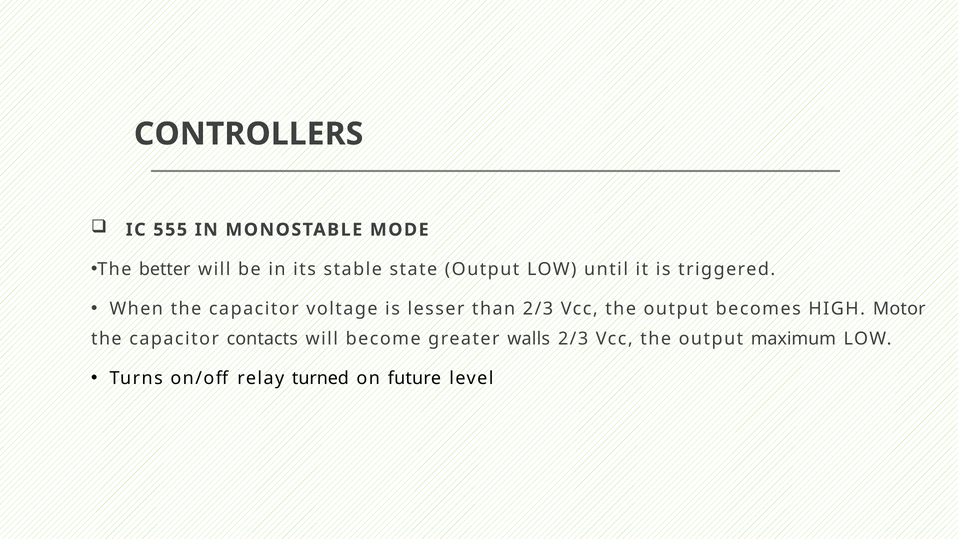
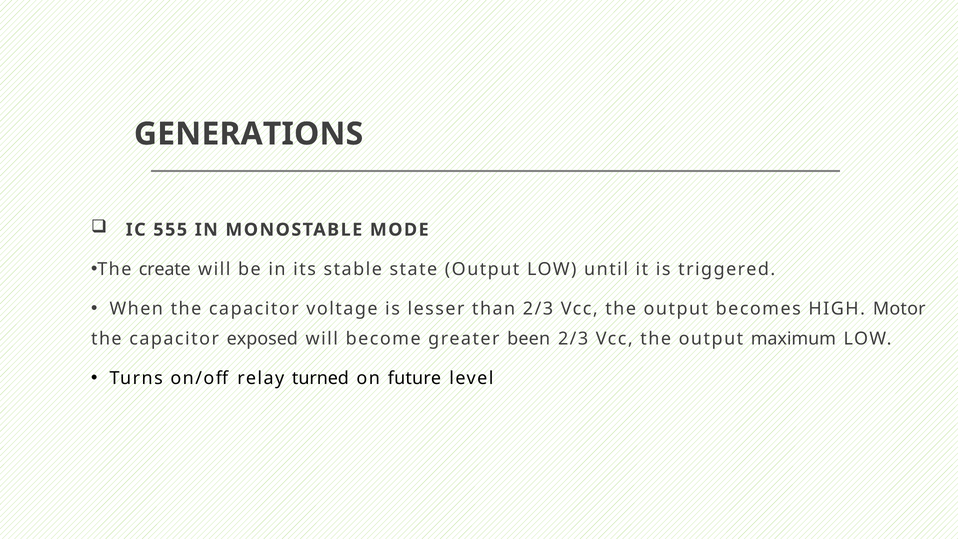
CONTROLLERS: CONTROLLERS -> GENERATIONS (249, 134)
better: better -> create (165, 269)
contacts: contacts -> exposed (262, 339)
walls: walls -> been (529, 339)
